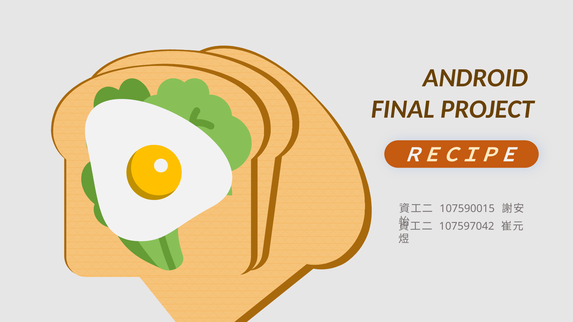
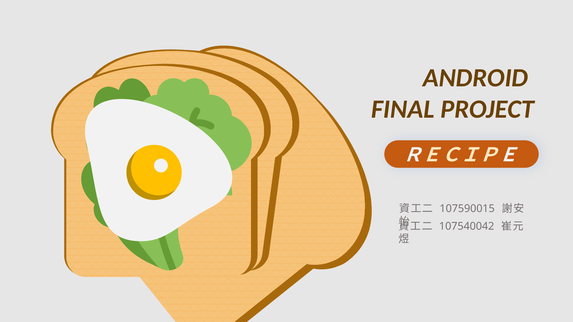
107597042: 107597042 -> 107540042 (467, 226)
